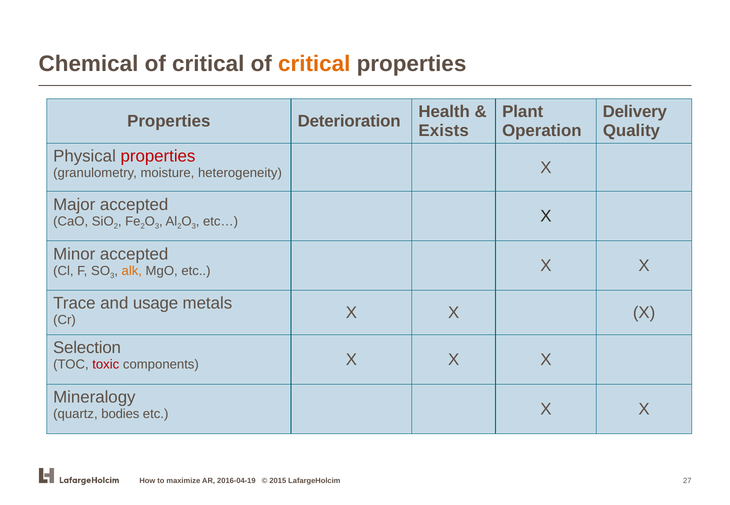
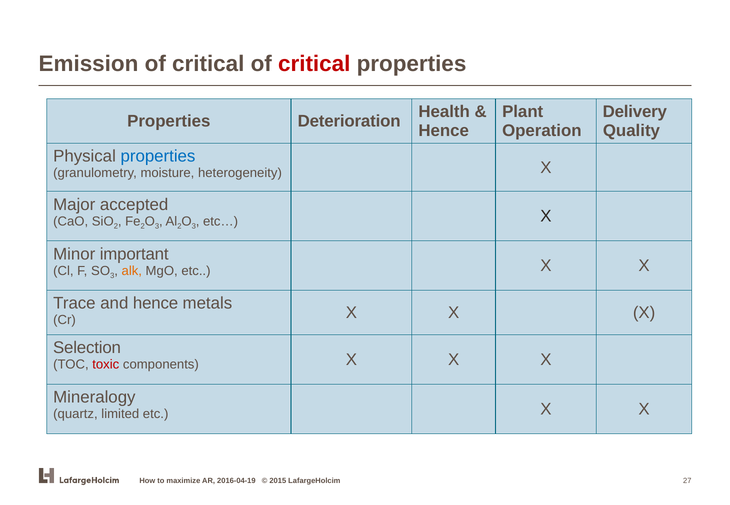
Chemical: Chemical -> Emission (88, 64)
critical colour: orange -> red (314, 64)
Exists: Exists -> Hence (444, 131)
properties colour: red -> blue (158, 157)
Minor accepted: accepted -> important (134, 254)
and usage: usage -> hence (156, 304)
bodies: bodies -> limited (120, 414)
